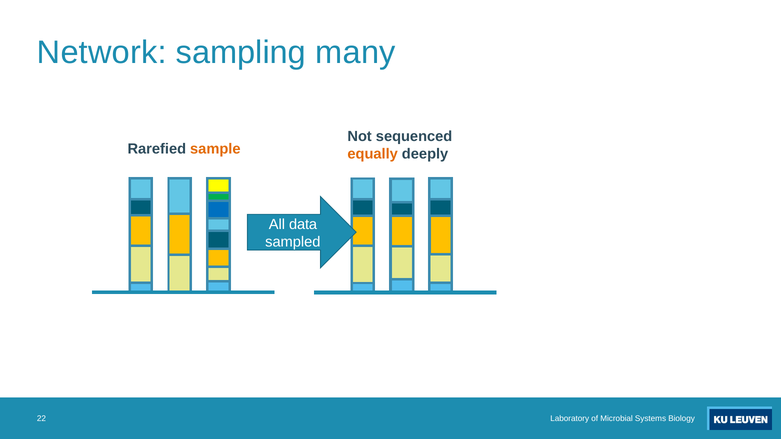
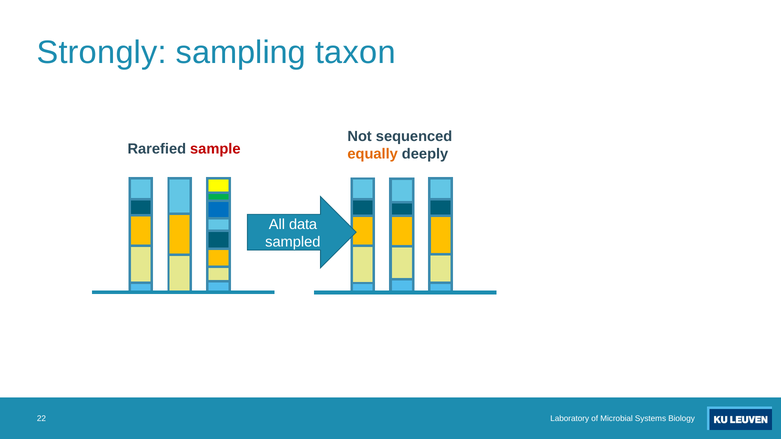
Network: Network -> Strongly (102, 52)
many: many -> taxon (355, 52)
sample colour: orange -> red (215, 149)
